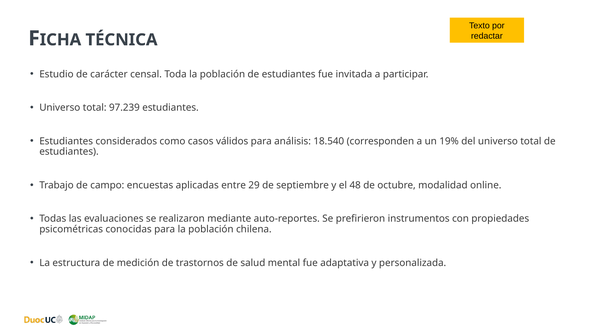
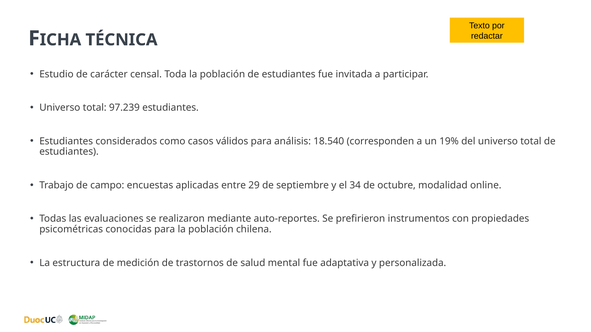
48: 48 -> 34 (355, 185)
